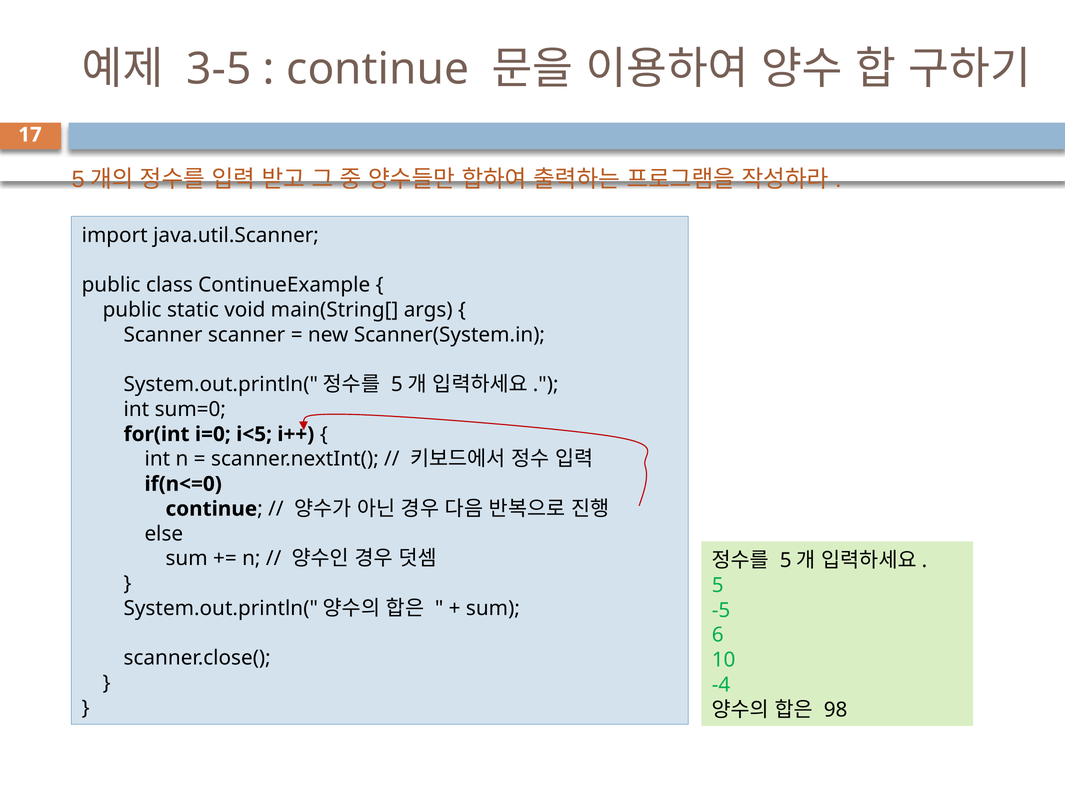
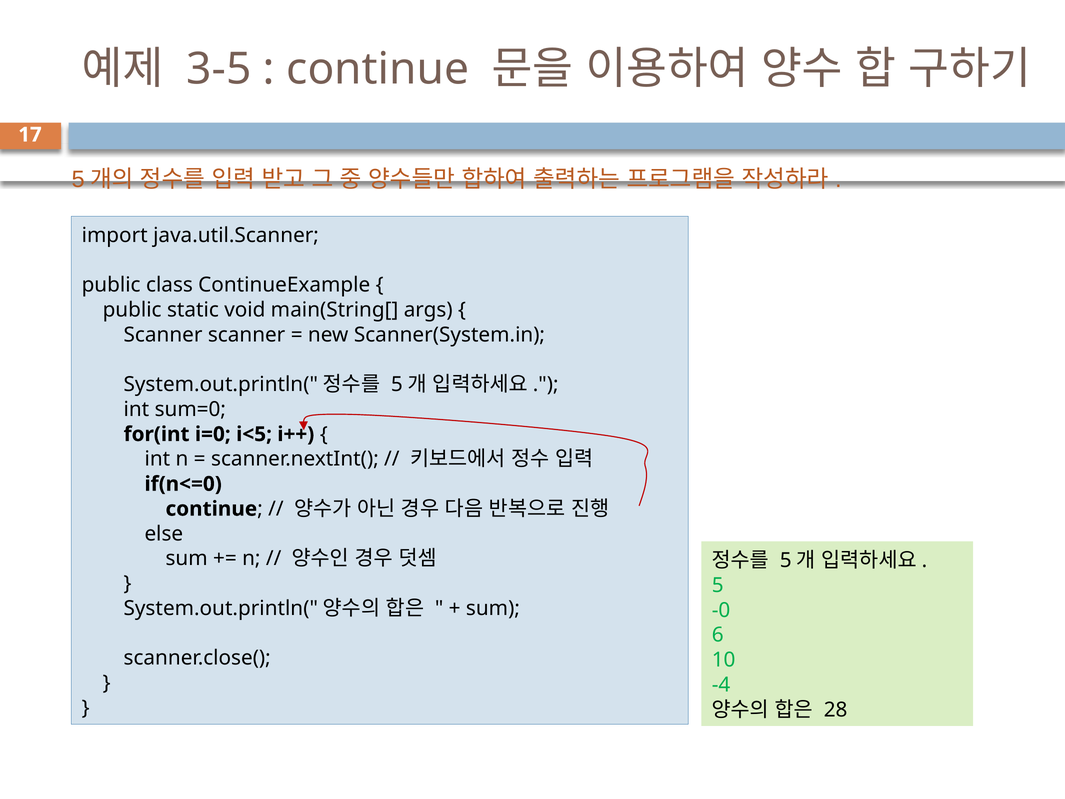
-5: -5 -> -0 (721, 610)
98: 98 -> 28 (836, 709)
